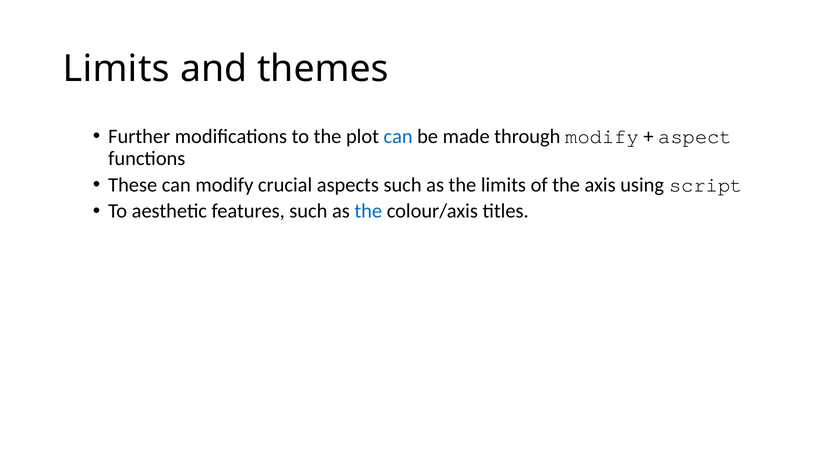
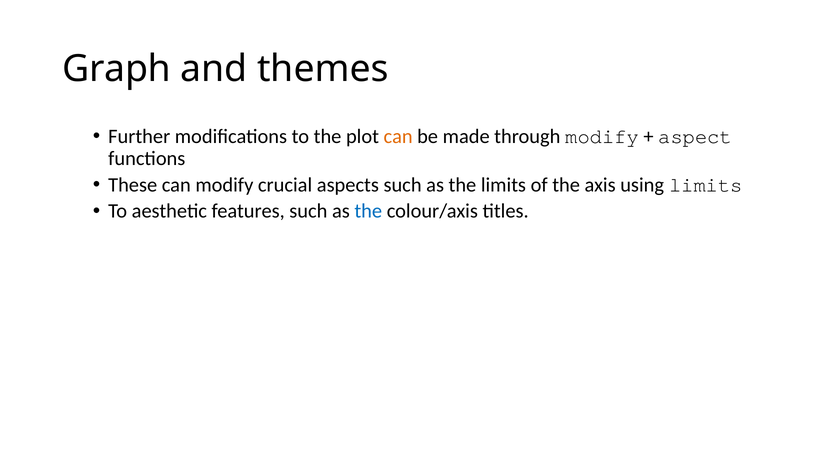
Limits: Limits -> Graph (117, 69)
can colour: blue -> orange (398, 136)
using script: script -> limits (706, 185)
